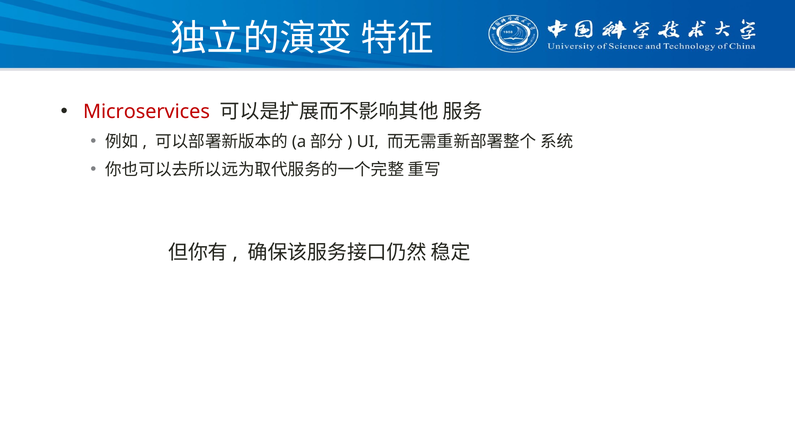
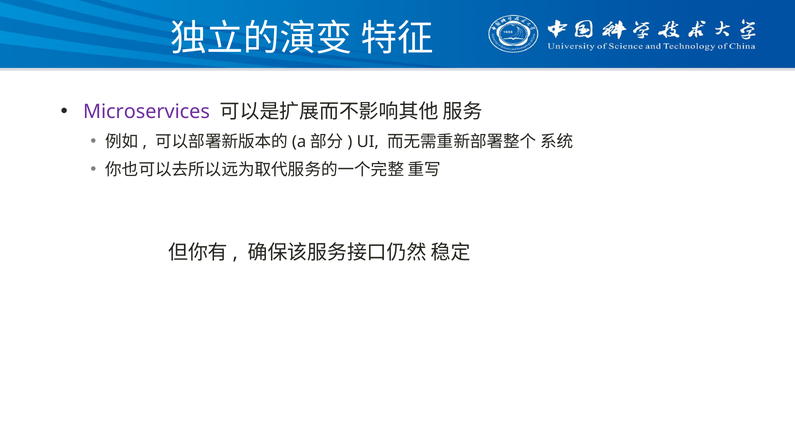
Microservices colour: red -> purple (146, 112)
